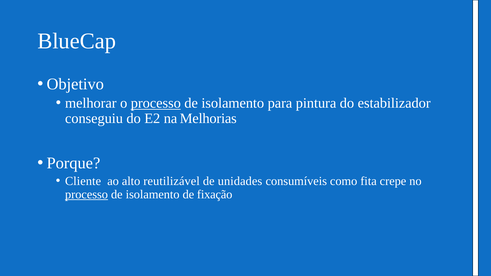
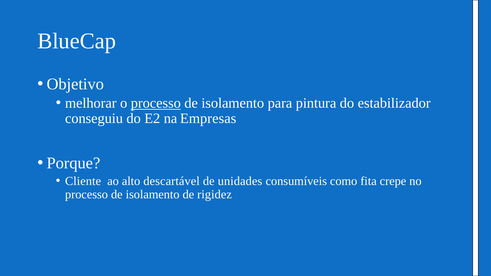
Melhorias: Melhorias -> Empresas (208, 119)
reutilizável: reutilizável -> descartável (172, 181)
processo underline: present -> none (87, 194)
fixação: fixação -> rigidez (215, 194)
